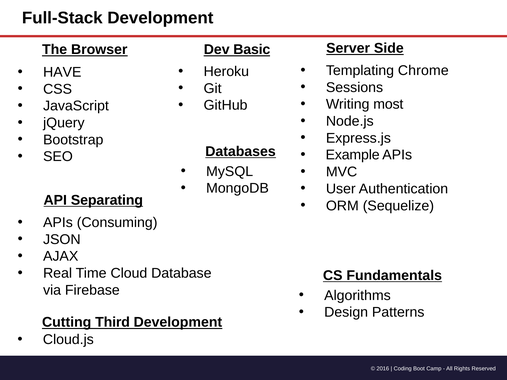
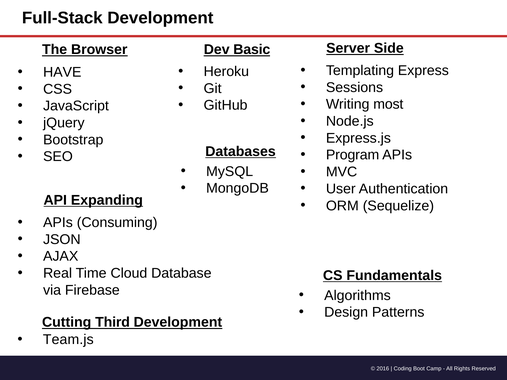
Chrome: Chrome -> Express (423, 71)
Example: Example -> Program (353, 155)
Separating: Separating -> Expanding (107, 200)
Cloud.js: Cloud.js -> Team.js (68, 340)
